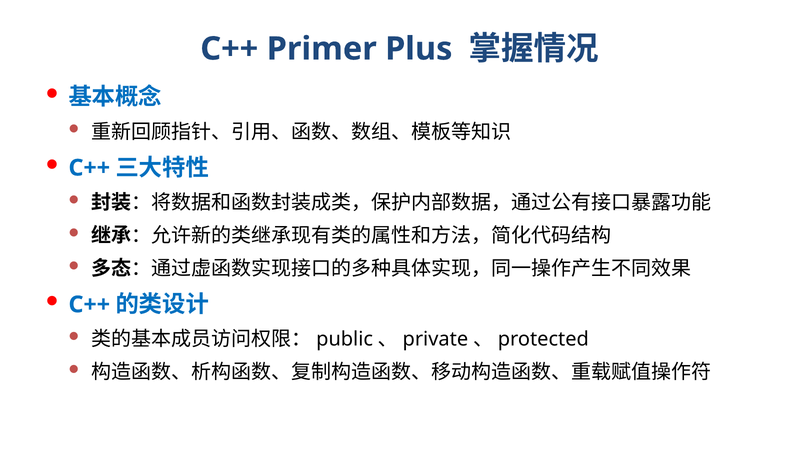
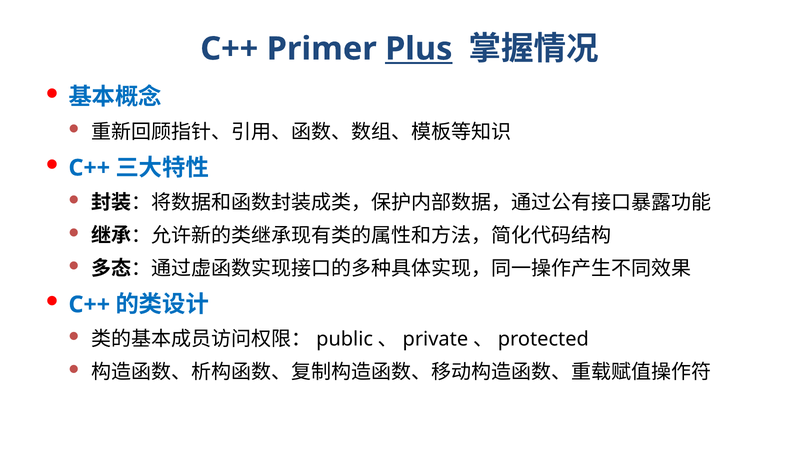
Plus underline: none -> present (419, 49)
